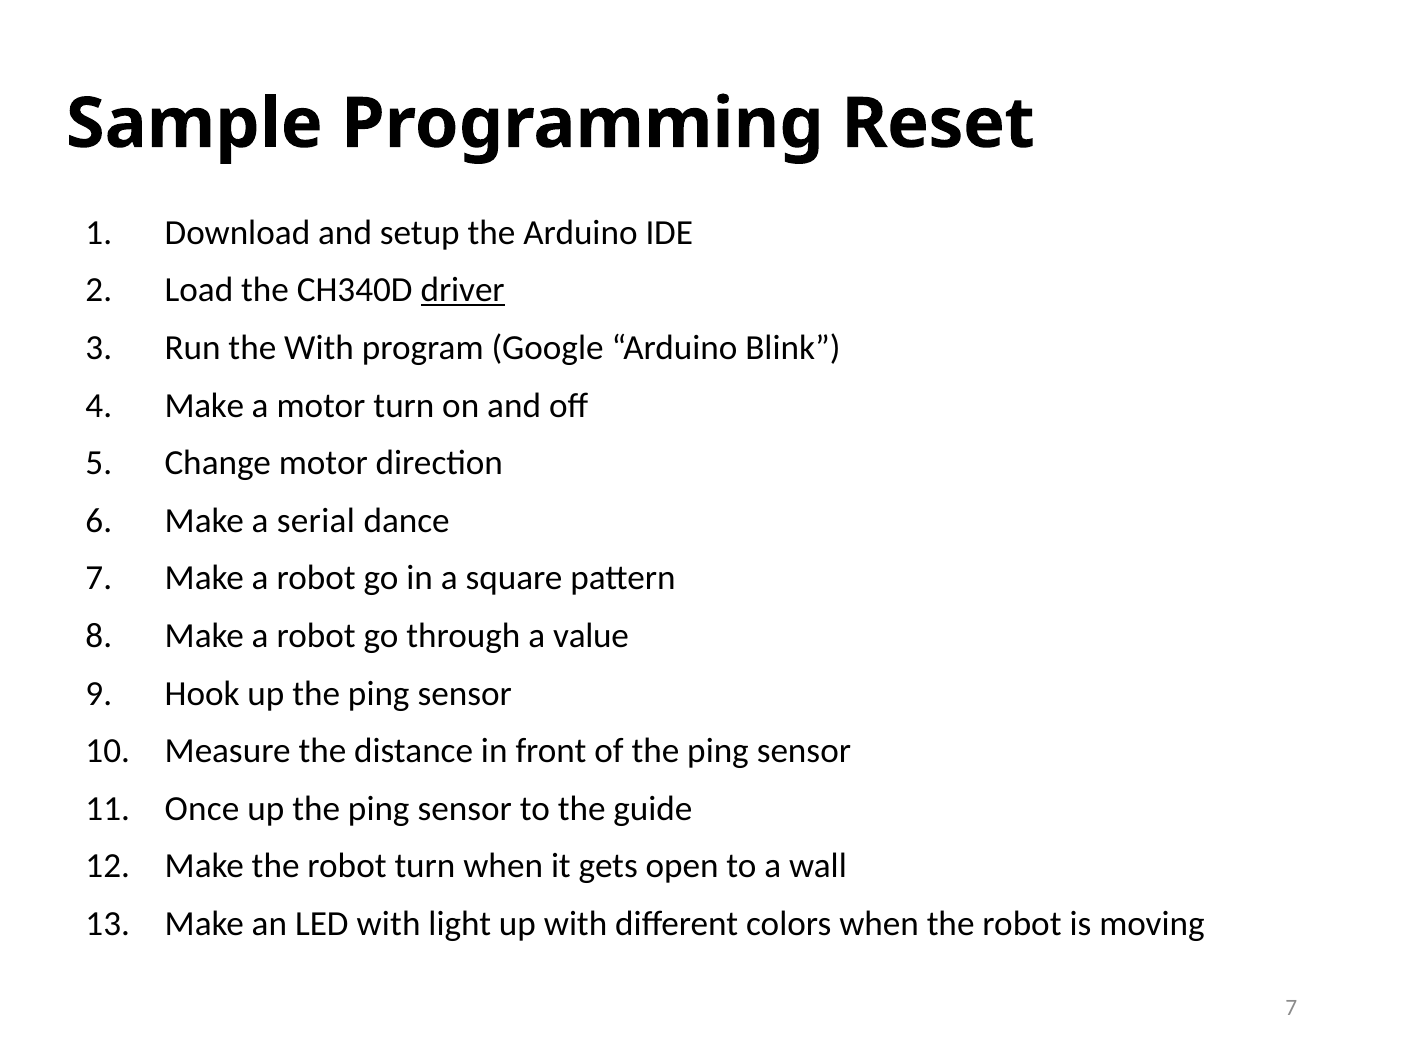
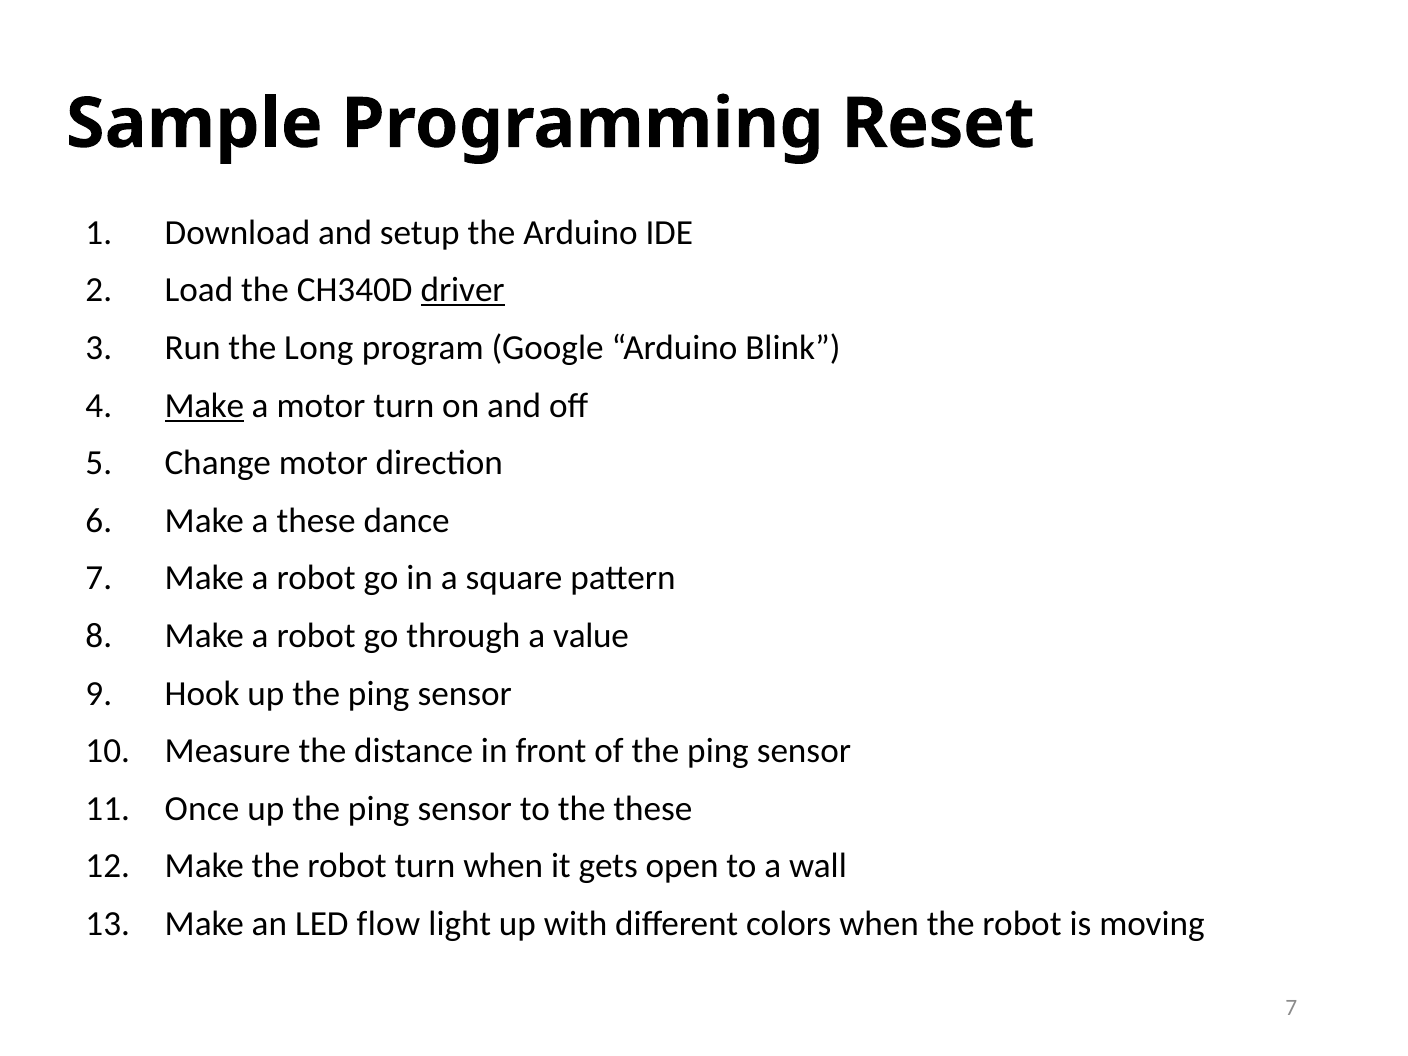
the With: With -> Long (319, 348)
Make underline: none -> present (204, 405)
a serial: serial -> these (316, 521)
the guide: guide -> these (653, 809)
LED with: with -> flow (389, 924)
